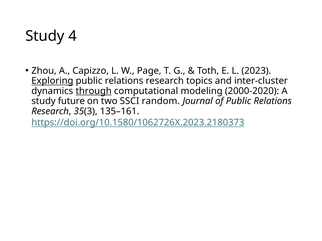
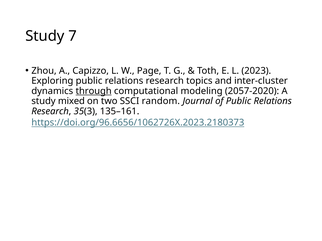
4: 4 -> 7 (73, 36)
Exploring underline: present -> none (52, 81)
2000-2020: 2000-2020 -> 2057-2020 (252, 91)
future: future -> mixed (71, 101)
https://doi.org/10.1580/1062726X.2023.2180373: https://doi.org/10.1580/1062726X.2023.2180373 -> https://doi.org/96.6656/1062726X.2023.2180373 (138, 123)
